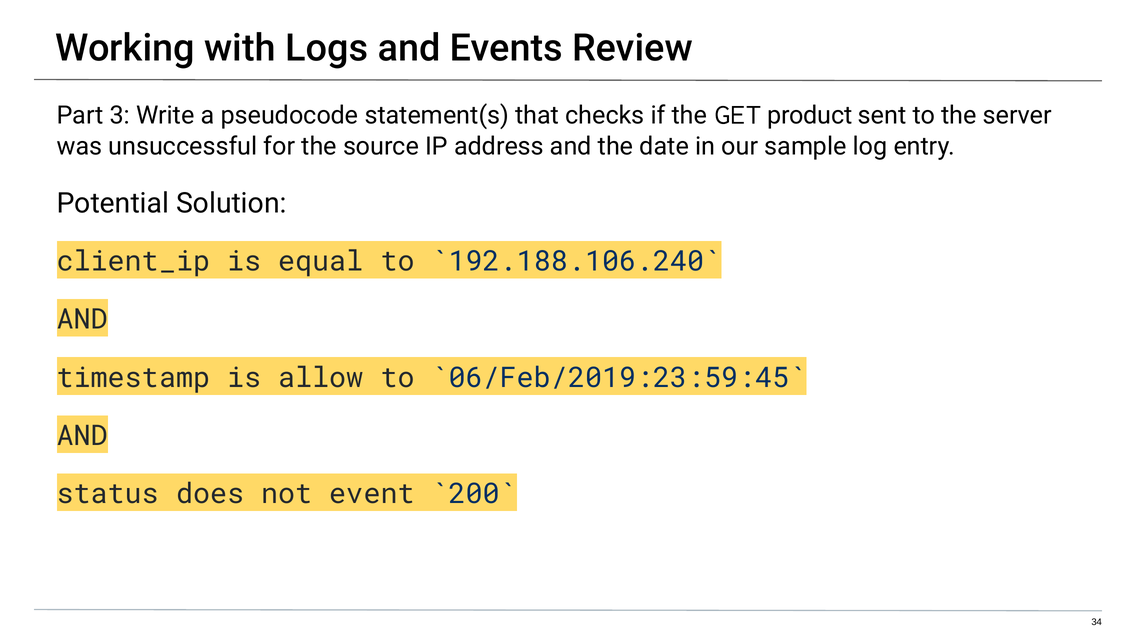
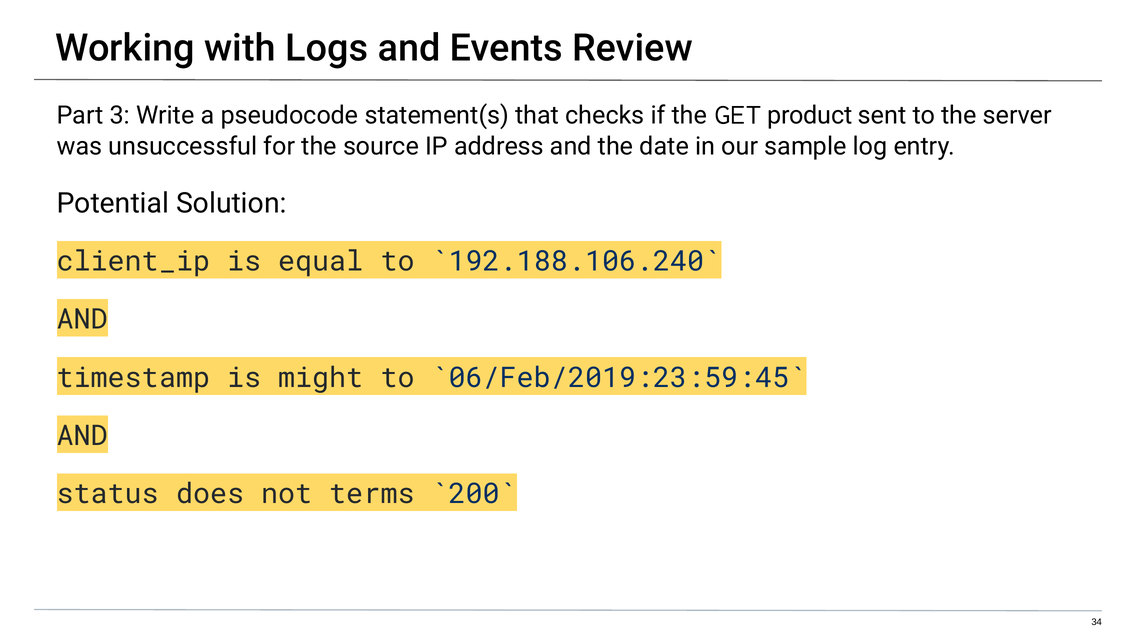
allow: allow -> might (321, 378)
event: event -> terms (372, 494)
